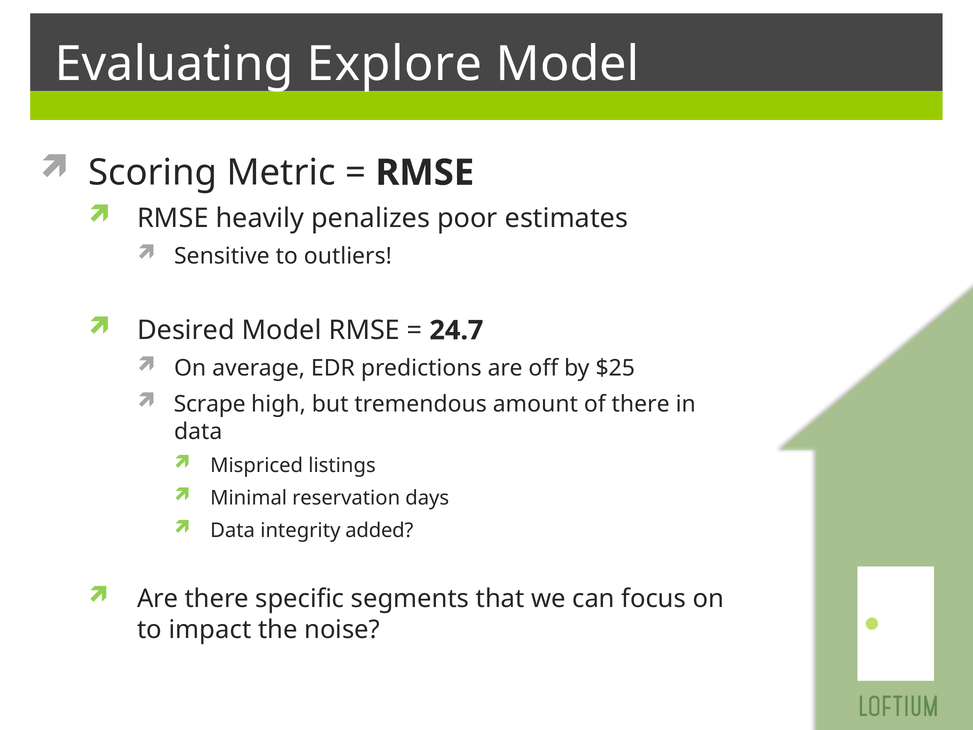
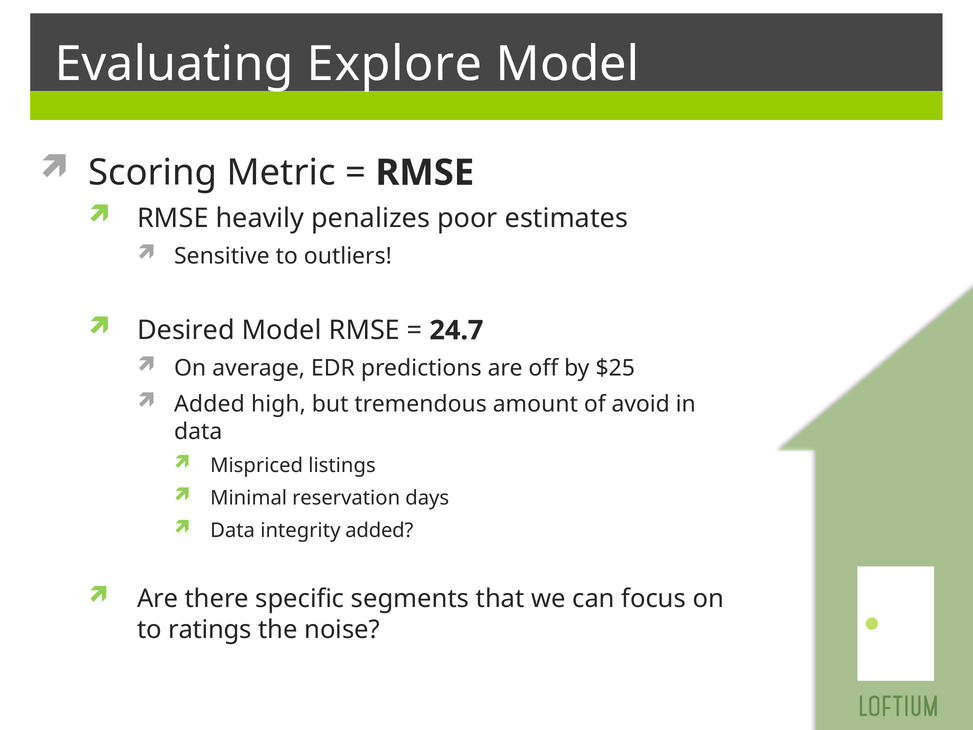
Scrape: Scrape -> Added (209, 404)
of there: there -> avoid (641, 404)
impact: impact -> ratings (210, 629)
